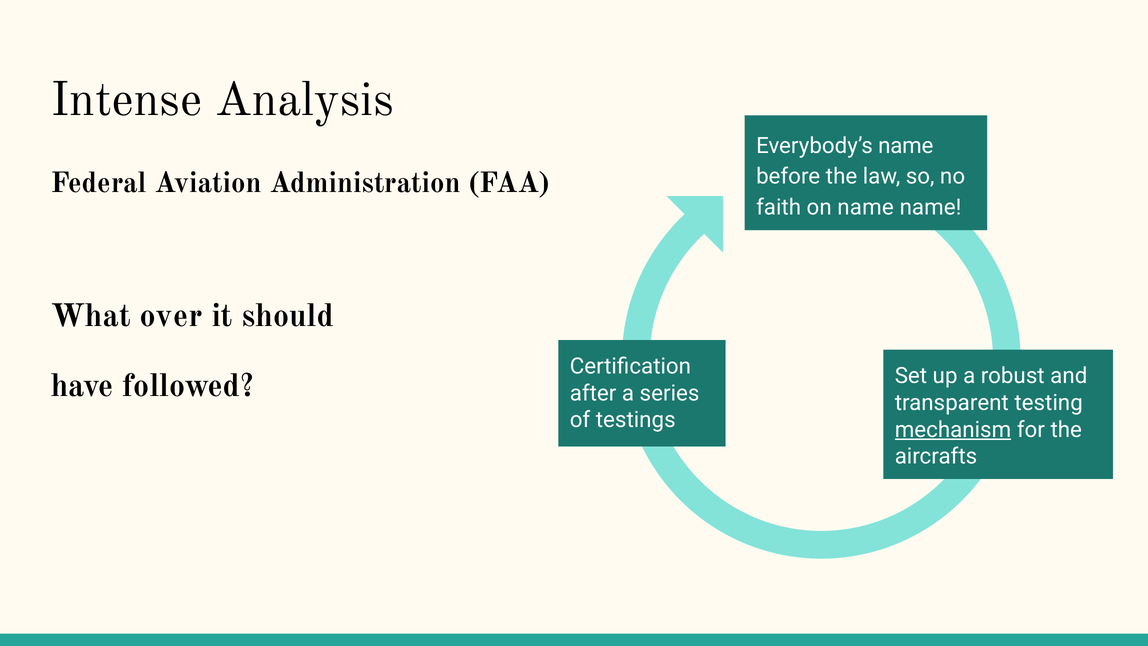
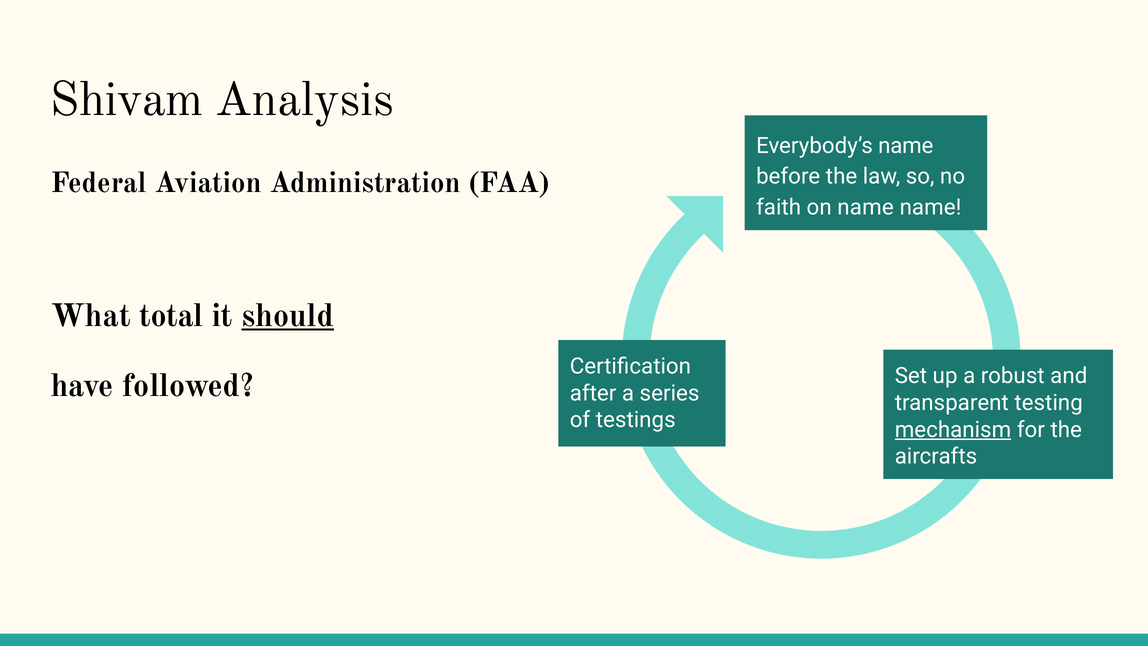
Intense: Intense -> Shivam (127, 99)
over: over -> total (171, 316)
should underline: none -> present (288, 316)
